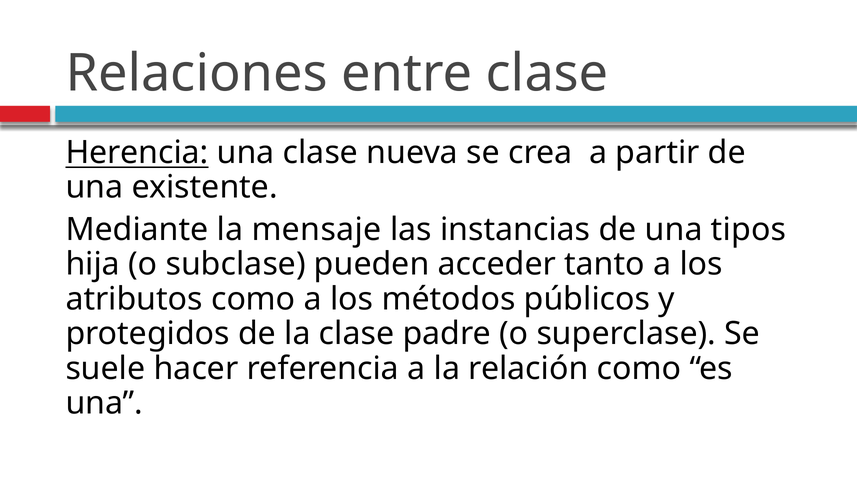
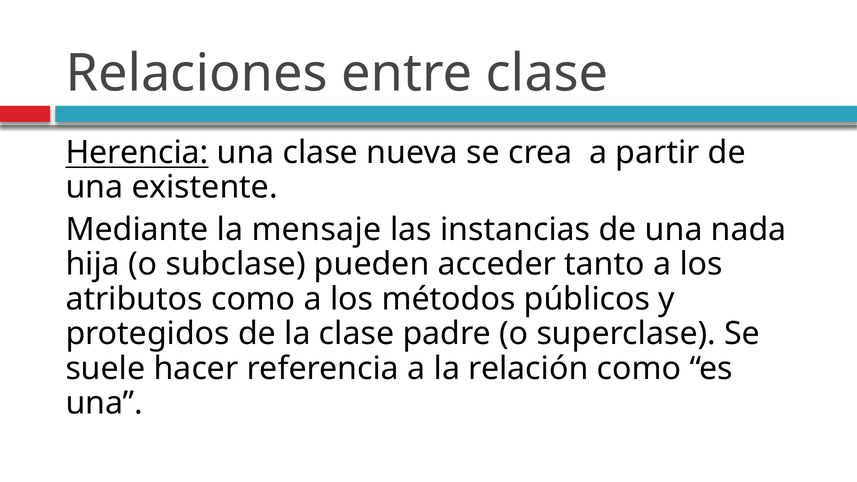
tipos: tipos -> nada (749, 230)
